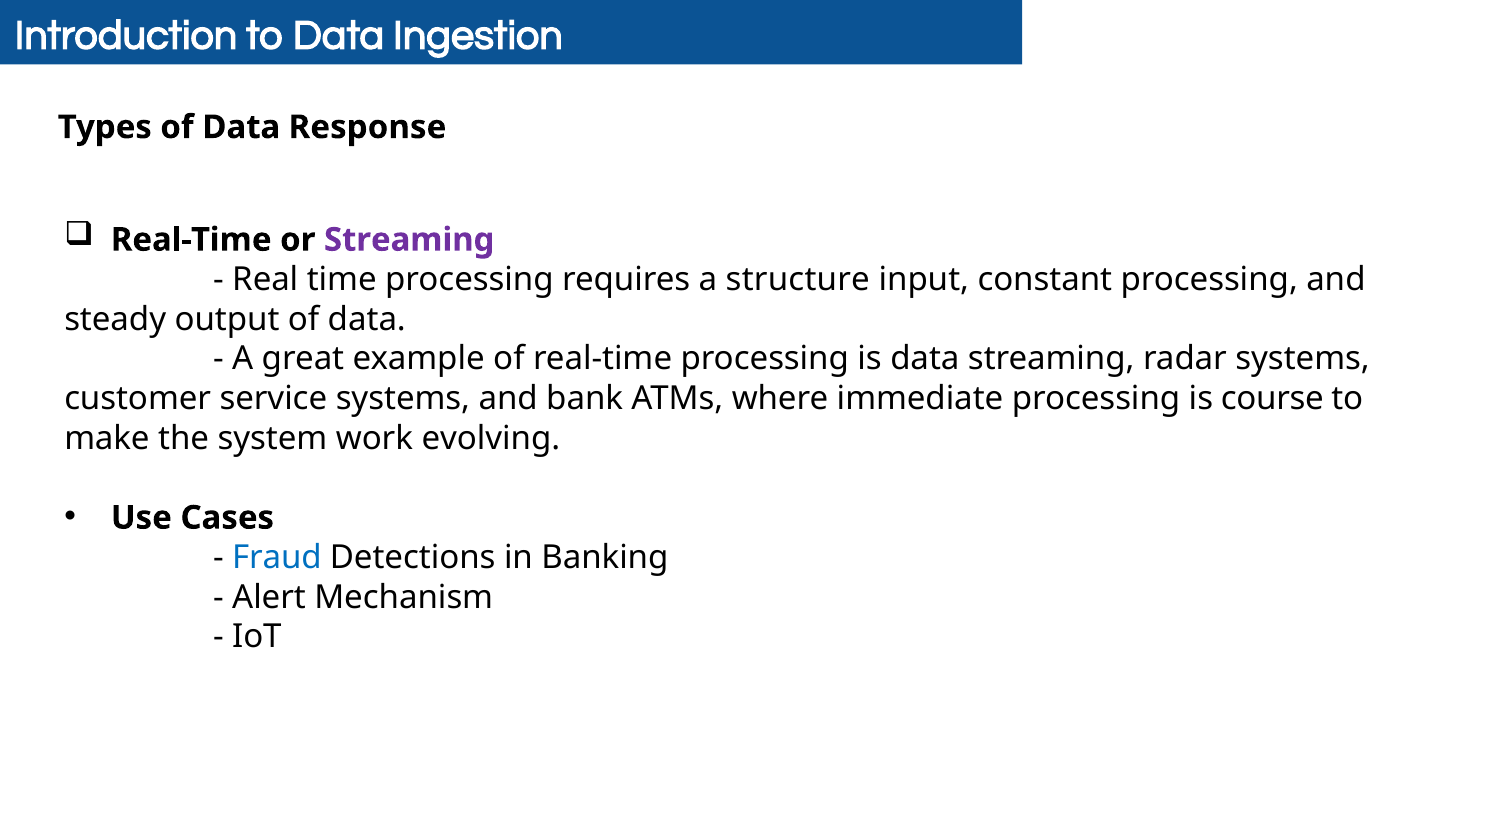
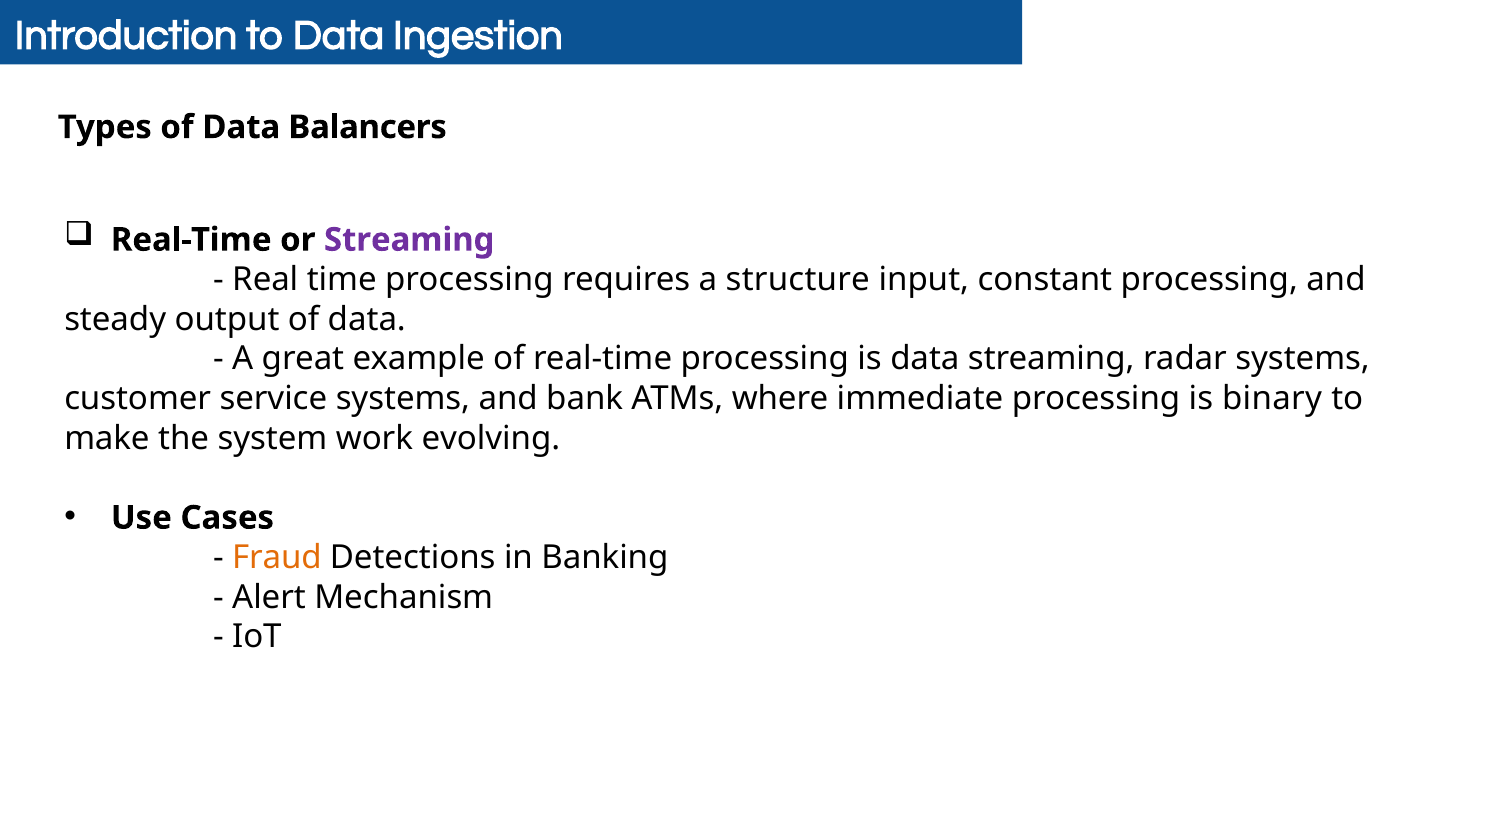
Response: Response -> Balancers (368, 127)
course: course -> binary (1272, 398)
Fraud colour: blue -> orange (277, 557)
